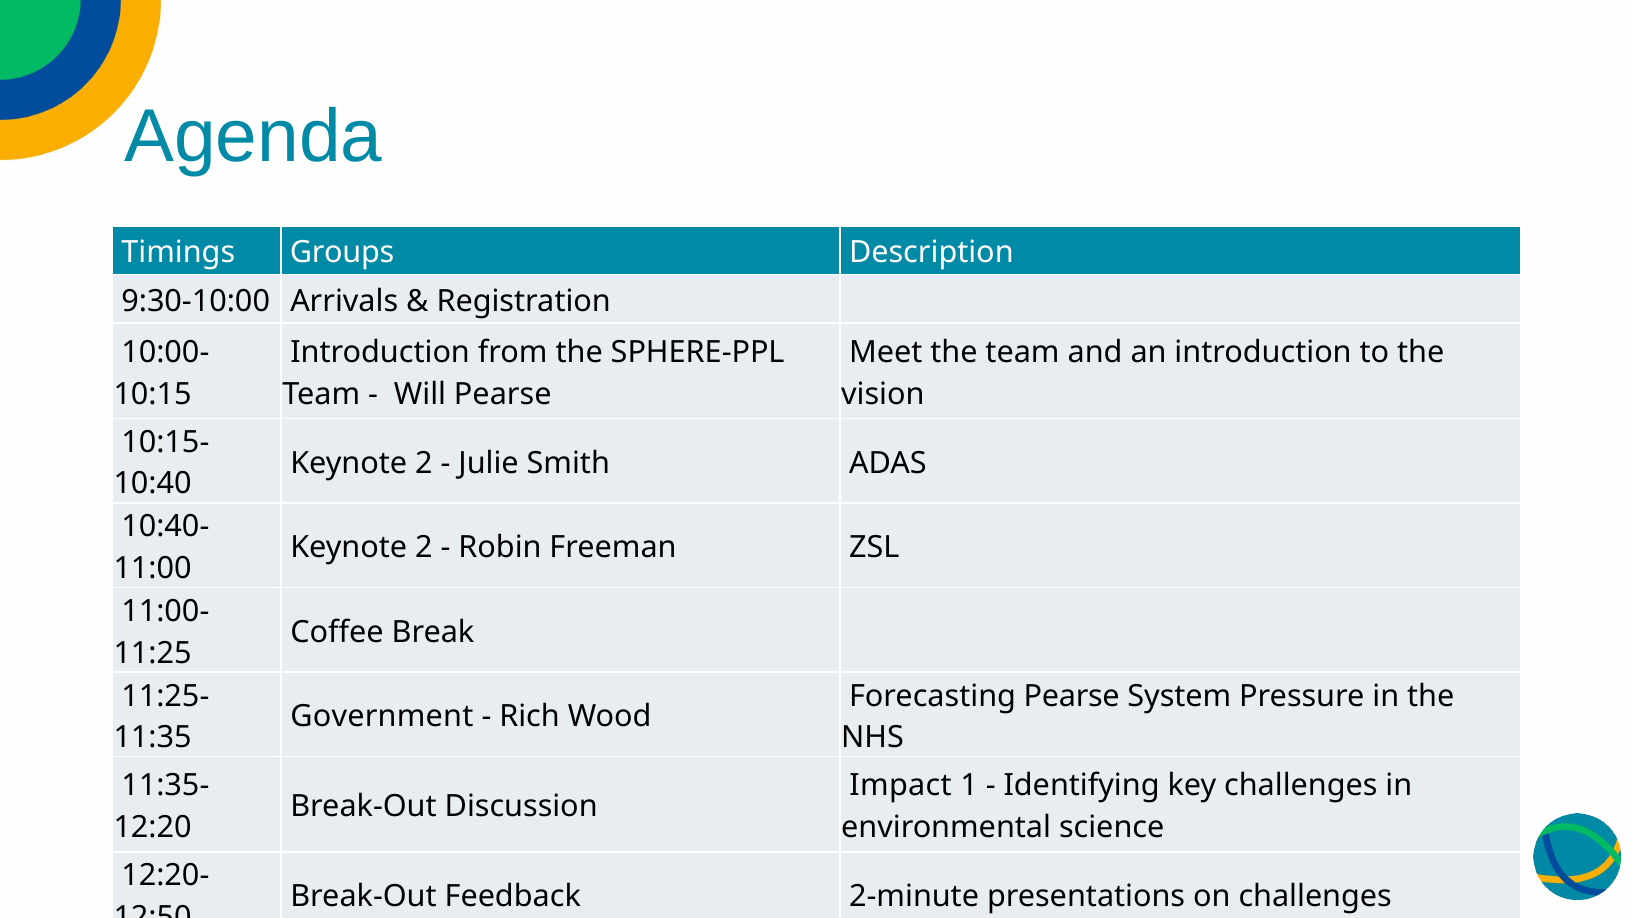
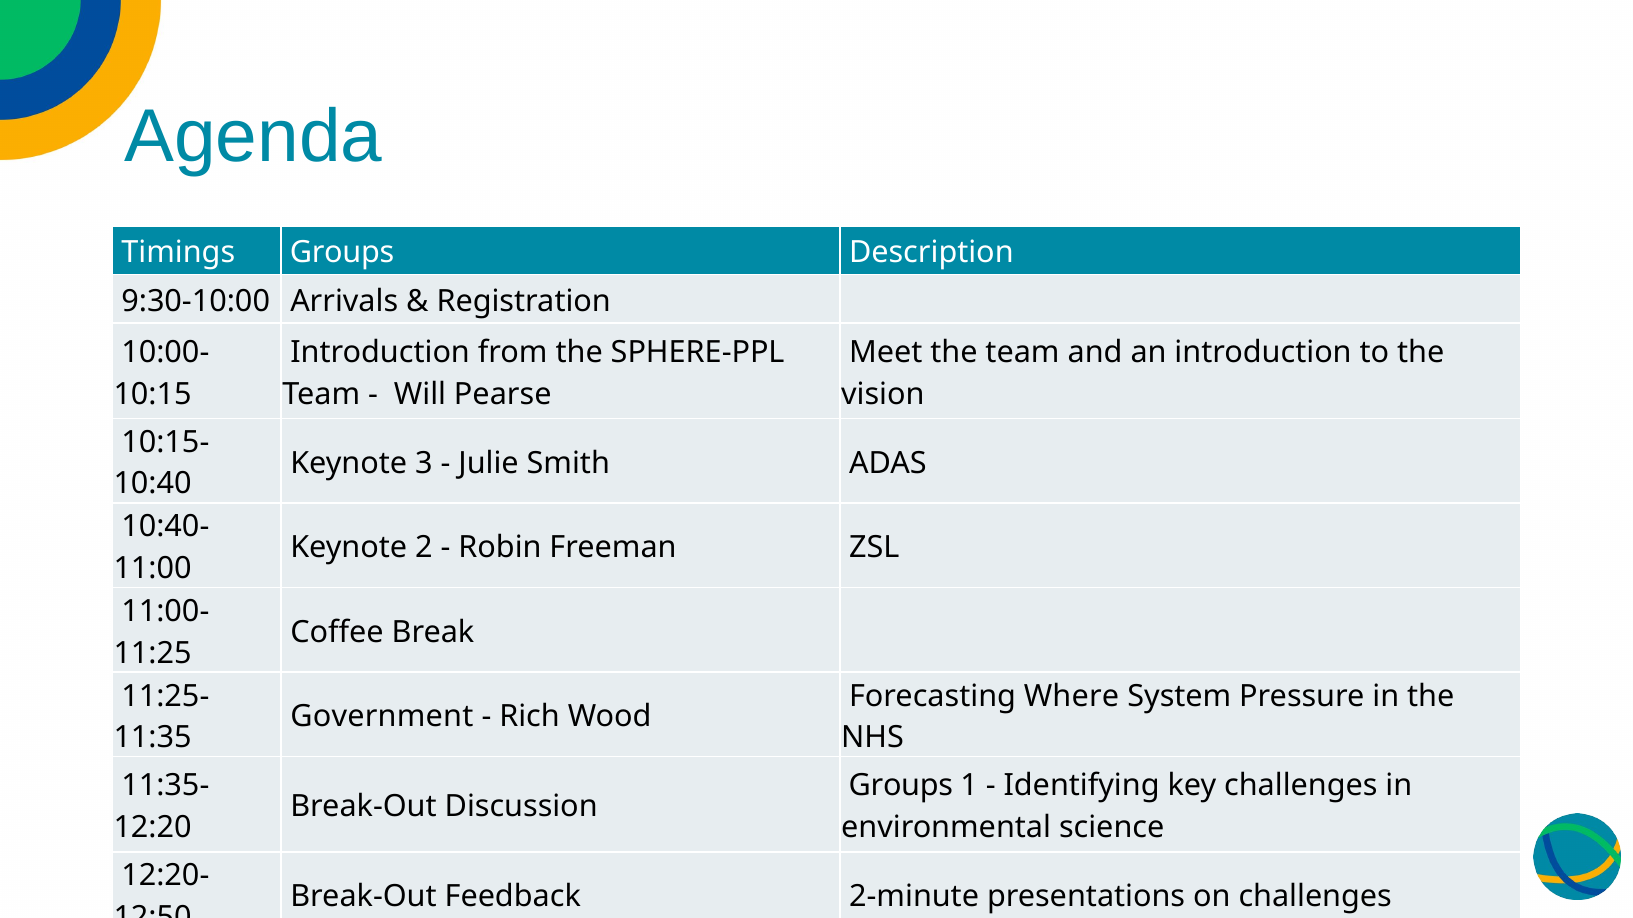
2: 2 -> 3 (424, 463)
Forecasting Pearse: Pearse -> Where (1071, 696)
Impact: Impact -> Groups (901, 786)
